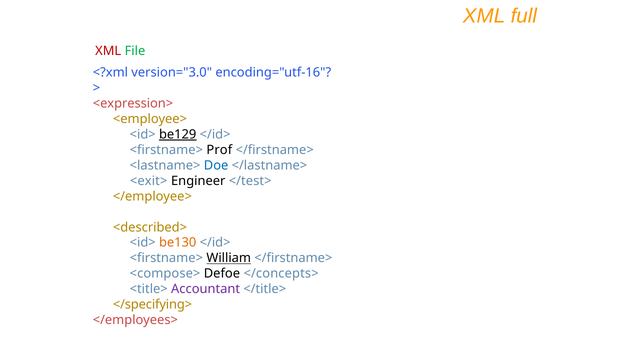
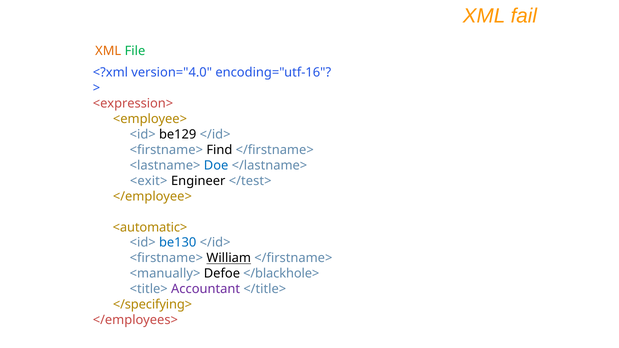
full: full -> fail (524, 16)
XML colour: red -> orange (108, 51)
version="3.0: version="3.0 -> version="4.0 (172, 73)
be129 underline: present -> none (178, 135)
Prof: Prof -> Find (219, 150)
<described>: <described> -> <automatic> (150, 227)
be130 colour: orange -> blue (178, 243)
<compose>: <compose> -> <manually> (165, 274)
</concepts>: </concepts> -> </blackhole> (281, 274)
